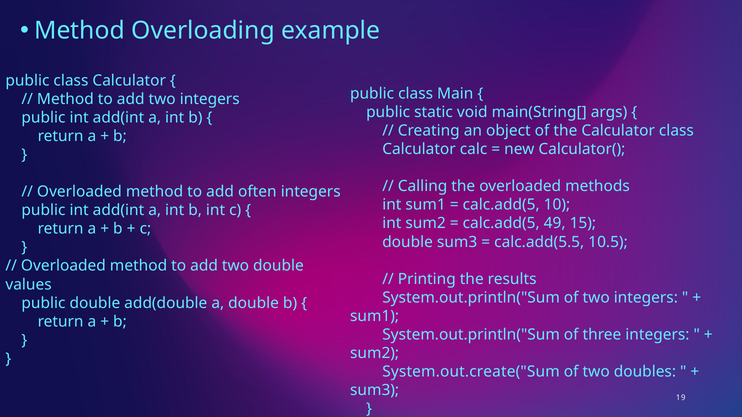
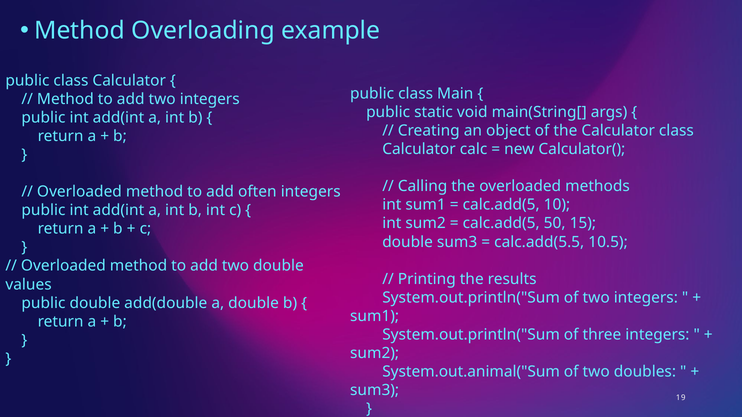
49: 49 -> 50 (555, 224)
System.out.create("Sum: System.out.create("Sum -> System.out.animal("Sum (471, 372)
